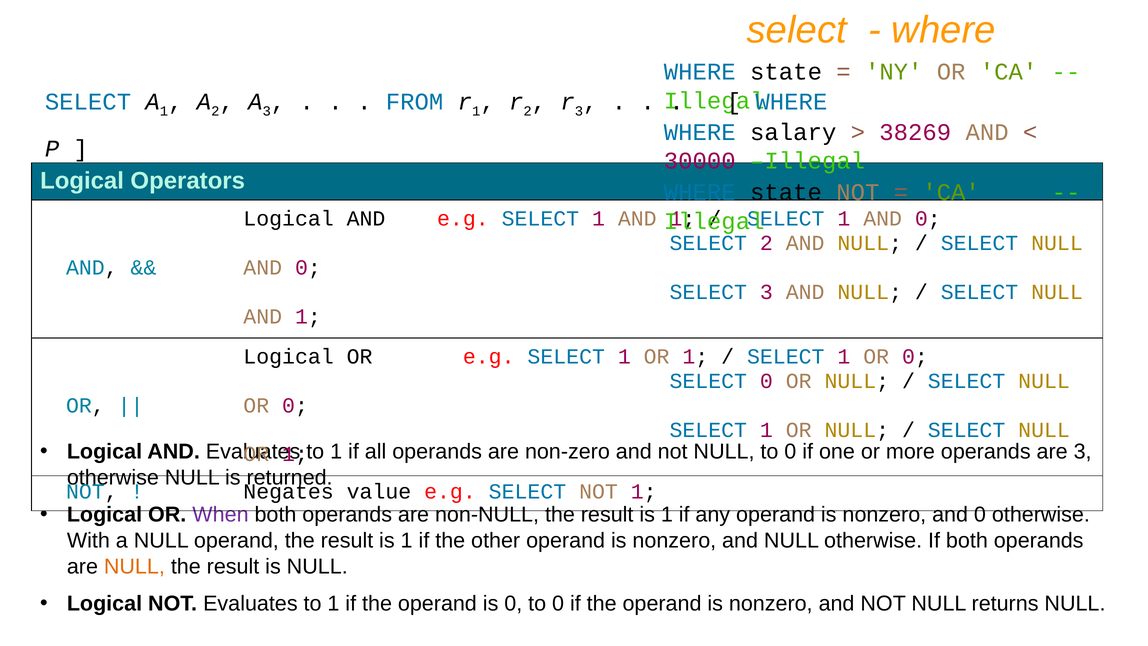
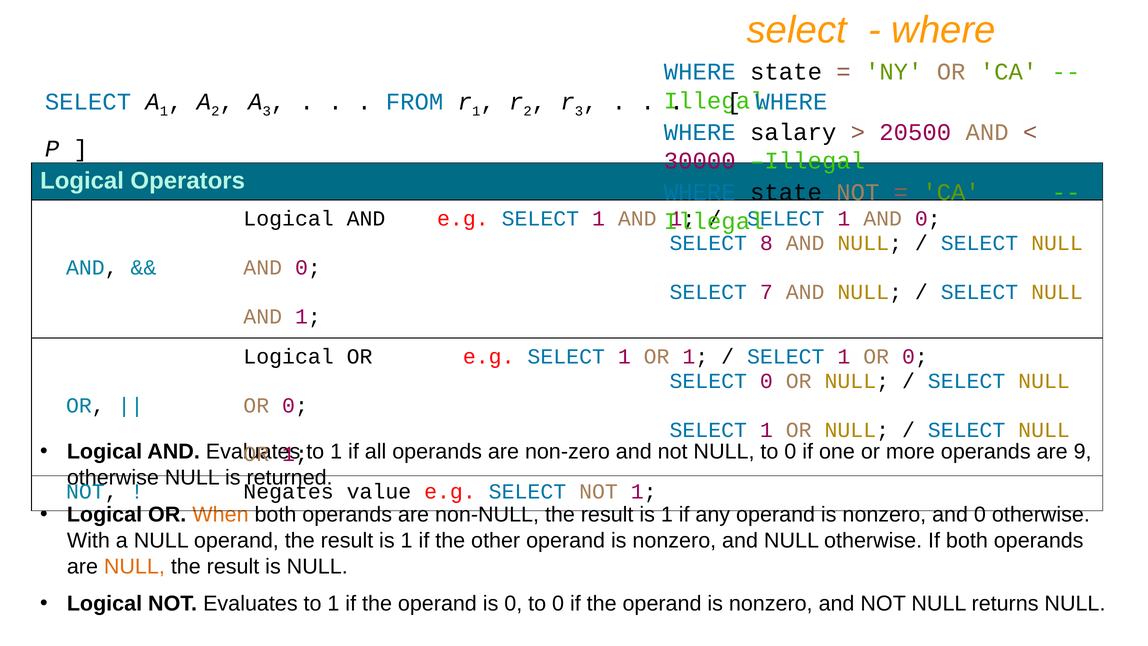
38269: 38269 -> 20500 (915, 132)
SELECT 2: 2 -> 8 (766, 243)
SELECT 3: 3 -> 7 (766, 292)
are 3: 3 -> 9 (1083, 451)
When colour: purple -> orange (220, 515)
